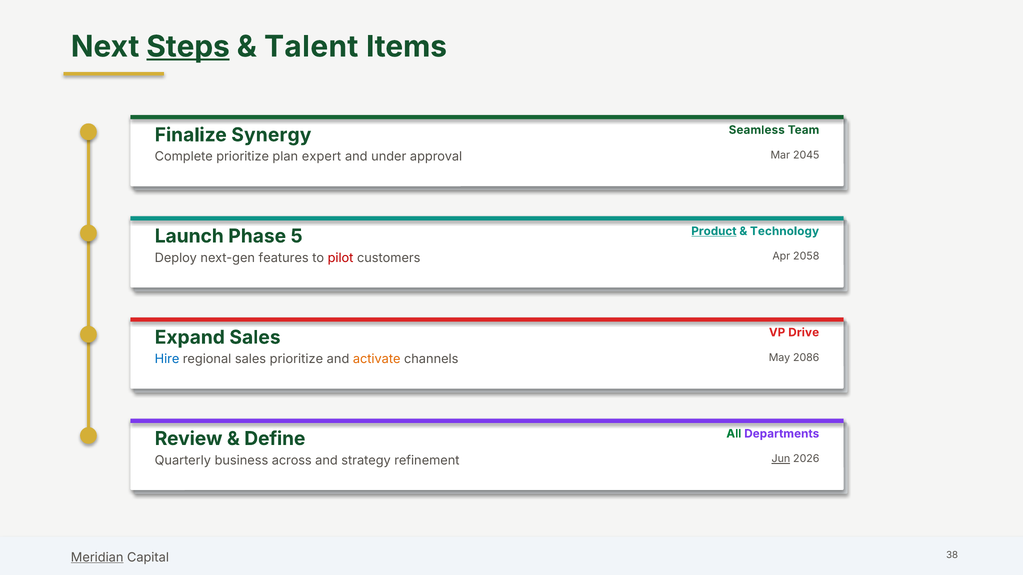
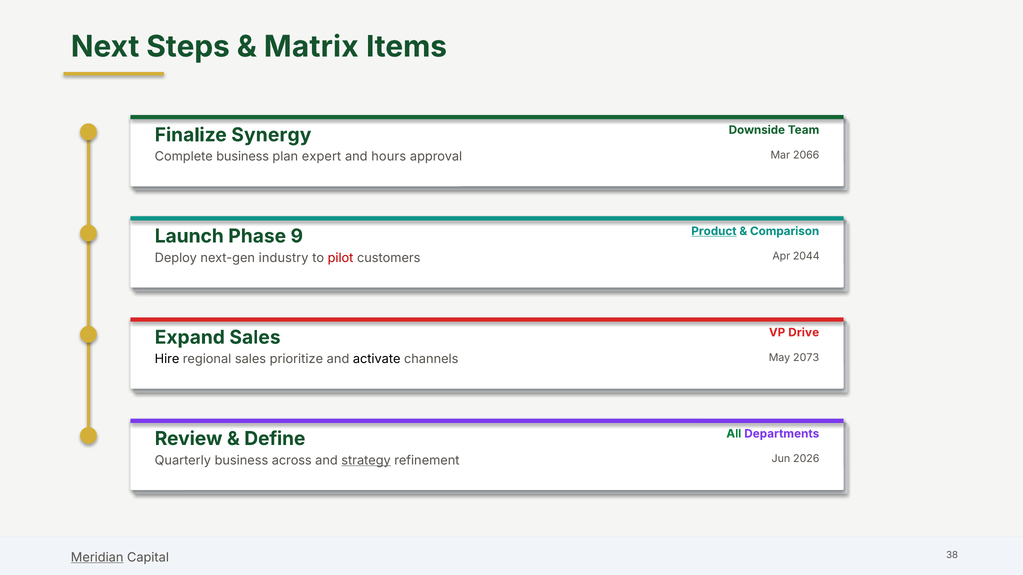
Steps underline: present -> none (188, 47)
Talent: Talent -> Matrix (311, 47)
Seamless: Seamless -> Downside (757, 130)
2045: 2045 -> 2066 (806, 155)
Complete prioritize: prioritize -> business (243, 157)
under: under -> hours (389, 157)
Technology: Technology -> Comparison (785, 231)
5: 5 -> 9 (297, 236)
2058: 2058 -> 2044 (806, 257)
features: features -> industry (284, 258)
2086: 2086 -> 2073 (806, 358)
Hire colour: blue -> black (167, 359)
activate colour: orange -> black (377, 359)
Jun underline: present -> none (781, 459)
strategy underline: none -> present (366, 461)
